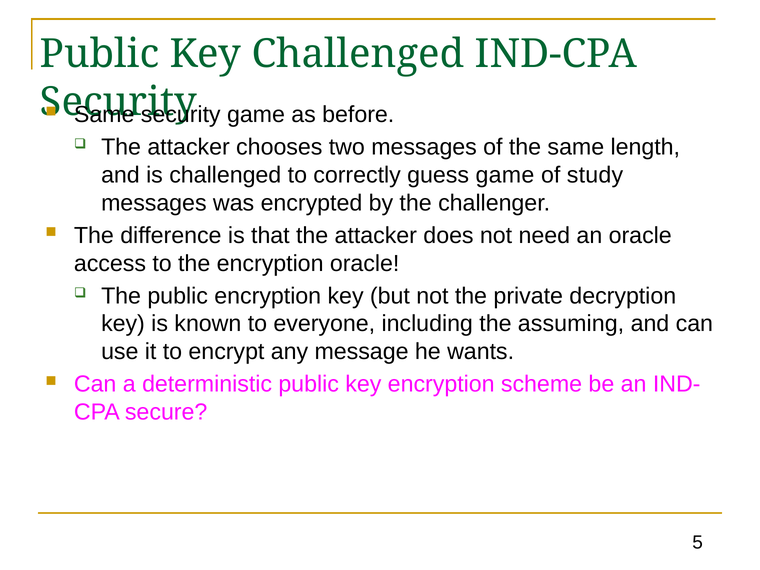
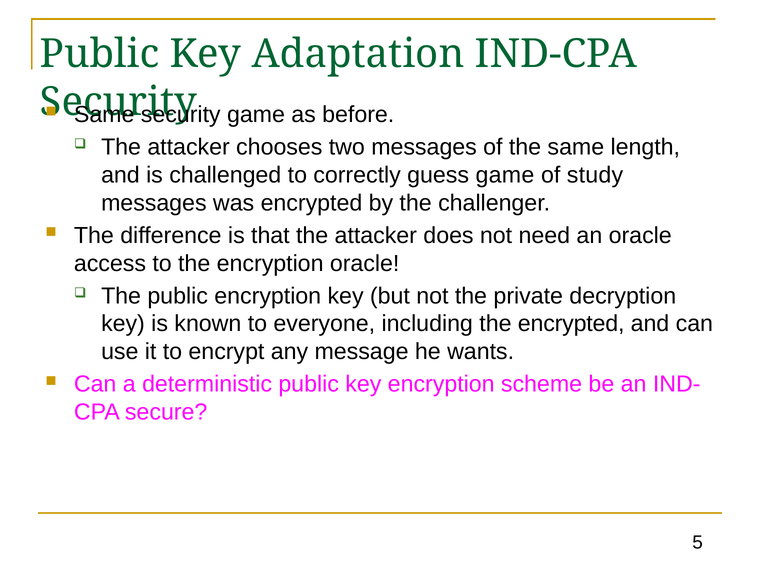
Key Challenged: Challenged -> Adaptation (358, 54)
the assuming: assuming -> encrypted (571, 324)
